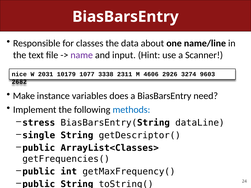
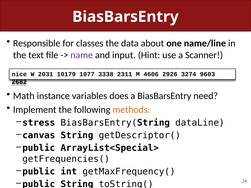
Make: Make -> Math (24, 96)
methods colour: blue -> orange (131, 110)
single: single -> canvas (39, 136)
ArrayList<Classes>: ArrayList<Classes> -> ArrayList<Special> (110, 148)
